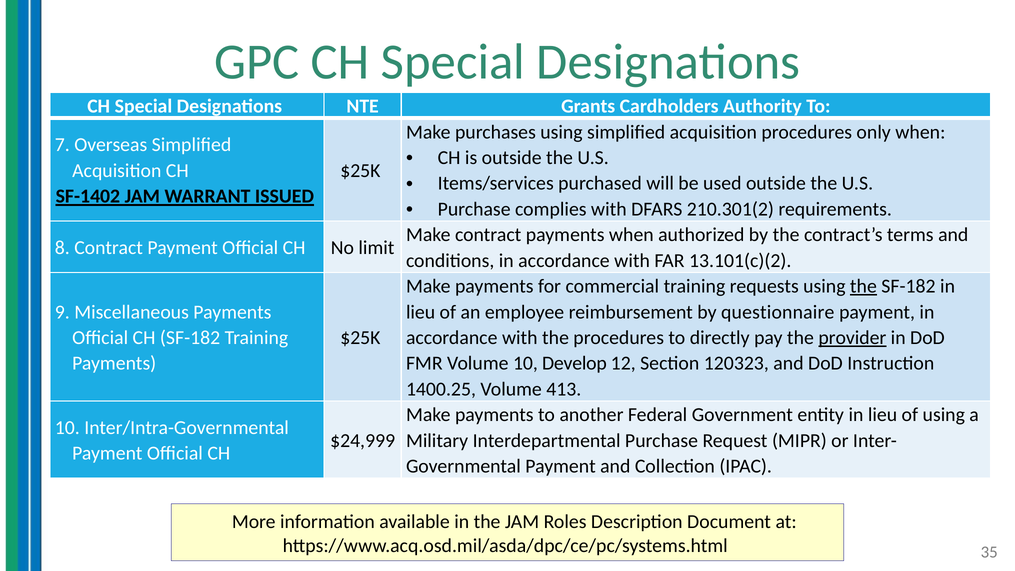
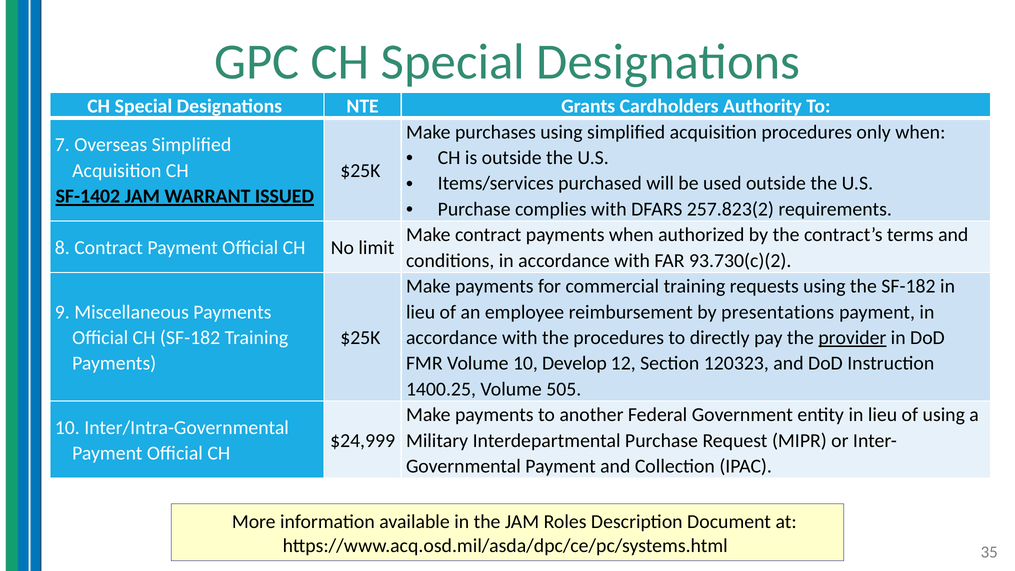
210.301(2: 210.301(2 -> 257.823(2 (730, 209)
13.101(c)(2: 13.101(c)(2 -> 93.730(c)(2 (740, 261)
the underline: present -> none (863, 286)
questionnaire: questionnaire -> presentations (778, 312)
413: 413 -> 505 (564, 389)
